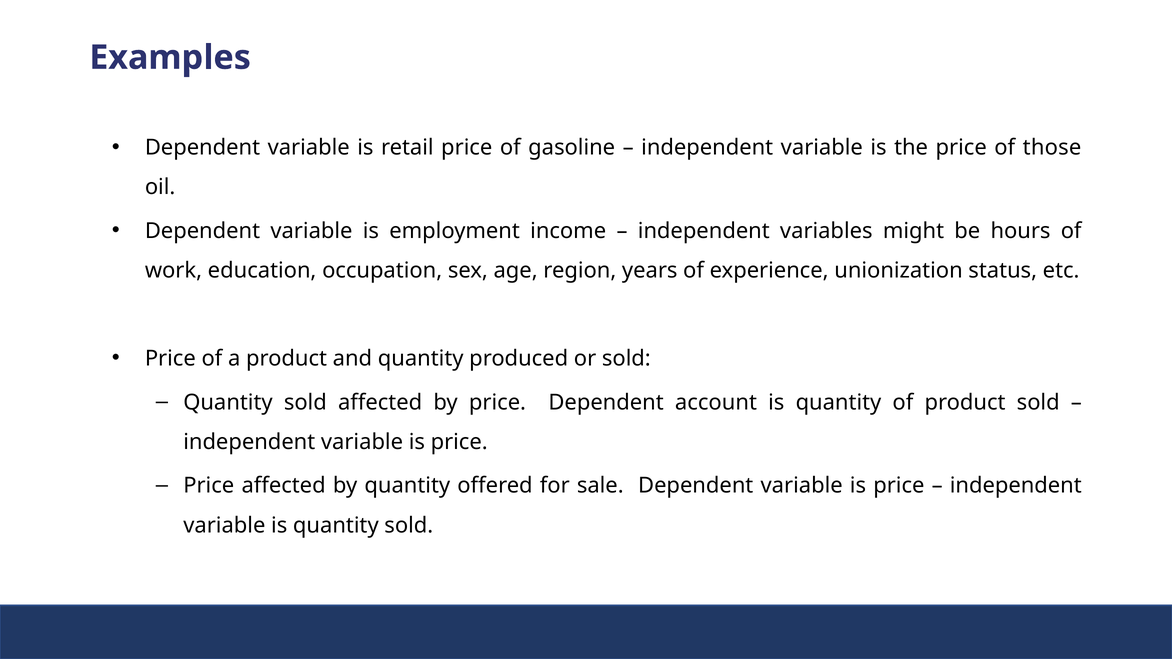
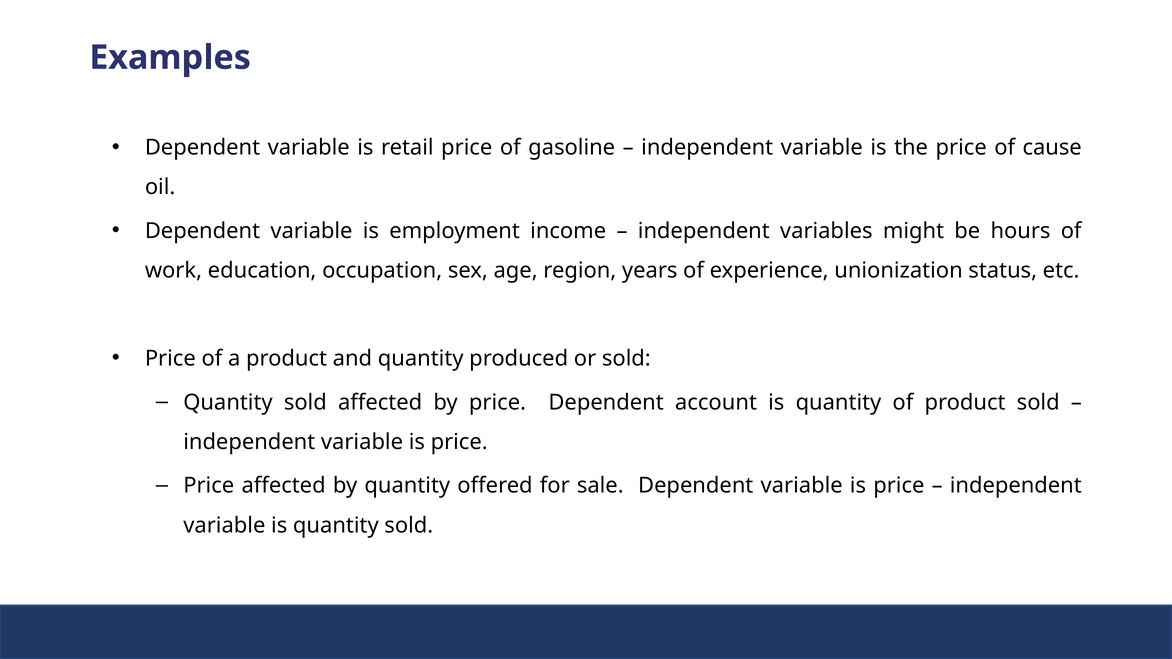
those: those -> cause (1052, 148)
